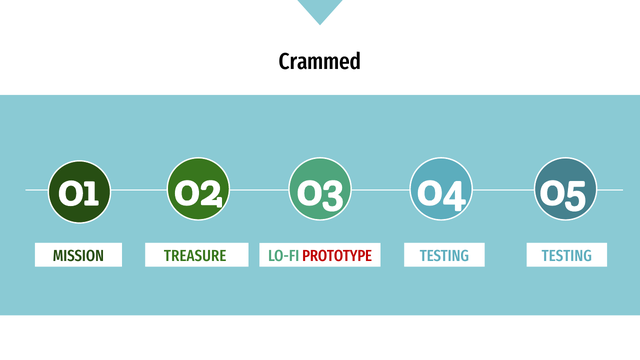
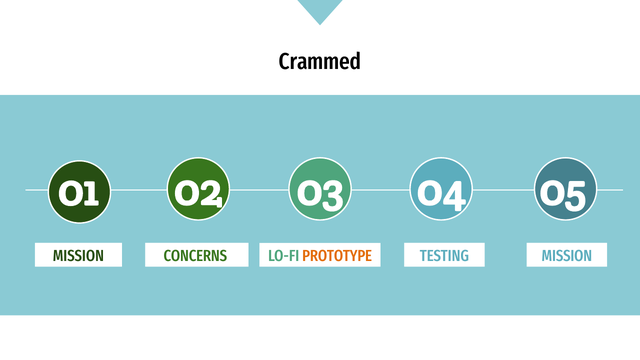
TREASURE: TREASURE -> CONCERNS (195, 256)
PROTOTYPE colour: red -> orange (337, 256)
TESTING: TESTING -> MISSION (567, 256)
